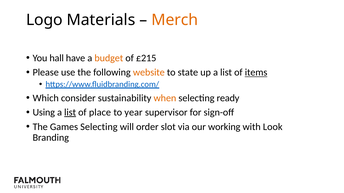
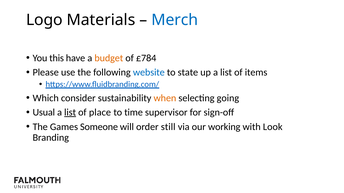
Merch colour: orange -> blue (175, 20)
hall: hall -> this (57, 58)
£215: £215 -> £784 (146, 58)
website colour: orange -> blue (149, 73)
items underline: present -> none (256, 73)
ready: ready -> going (228, 98)
Using: Using -> Usual (44, 113)
year: year -> time (134, 113)
Games Selecting: Selecting -> Someone (99, 127)
slot: slot -> still (168, 127)
